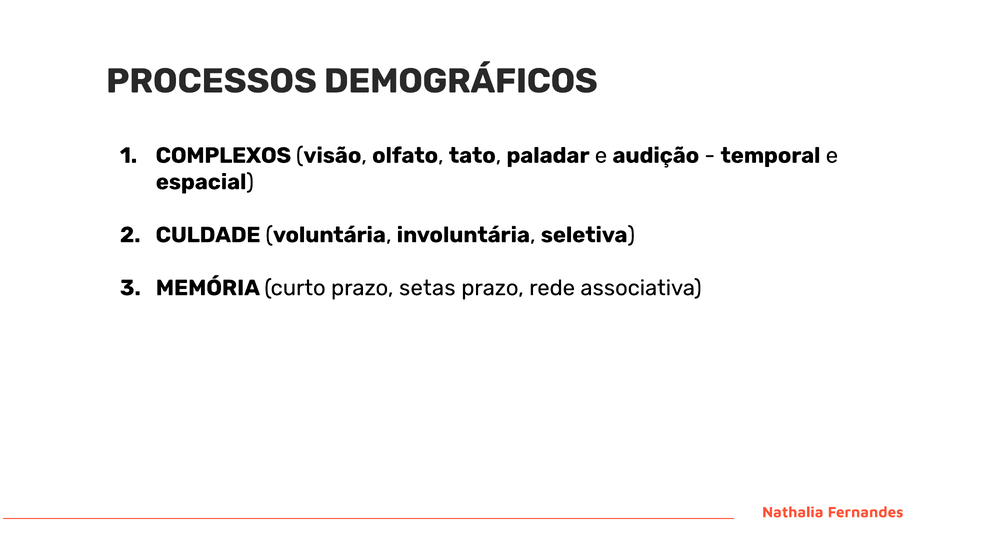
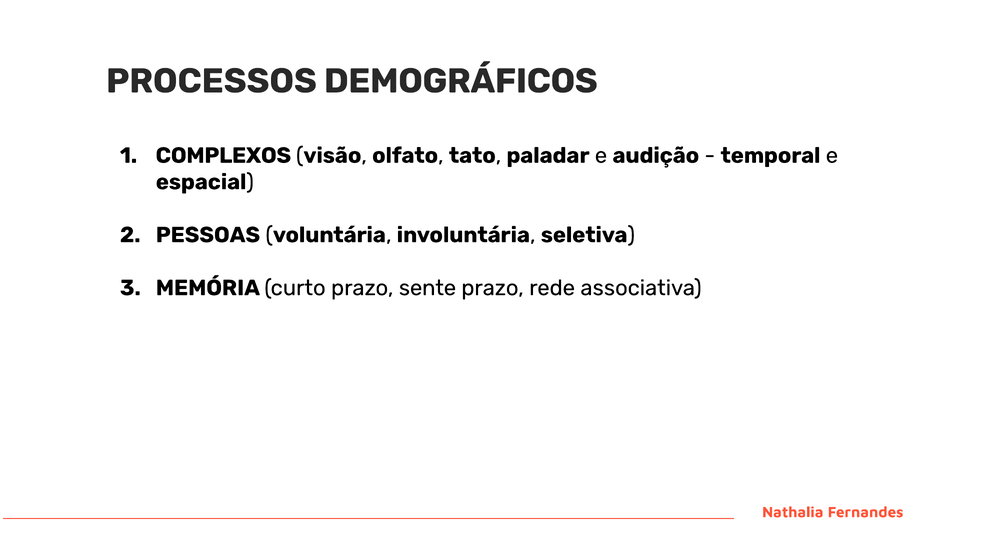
CULDADE: CULDADE -> PESSOAS (208, 235)
setas: setas -> sente (427, 288)
